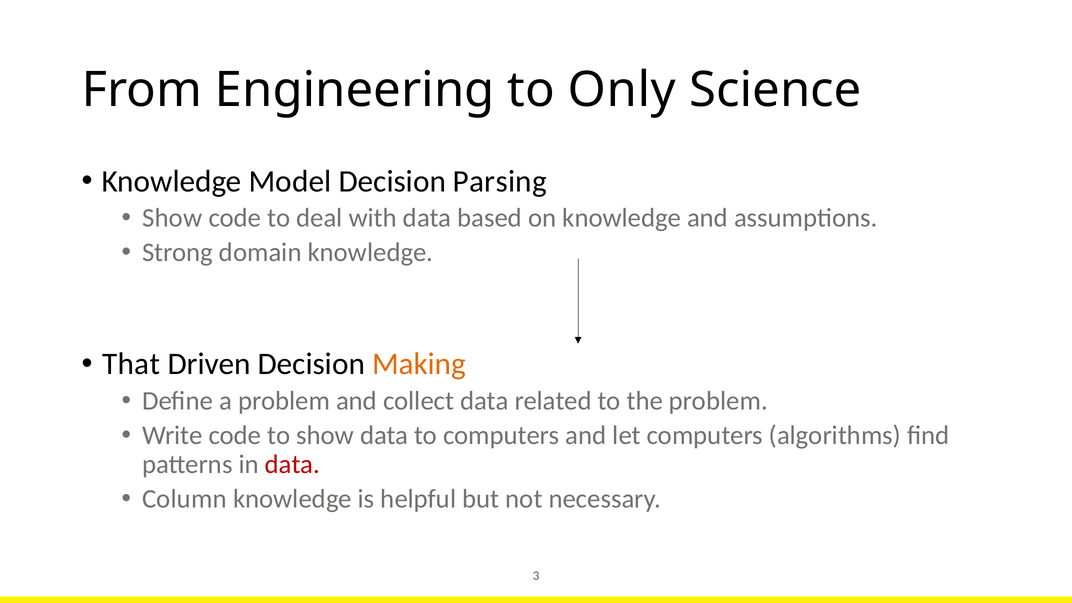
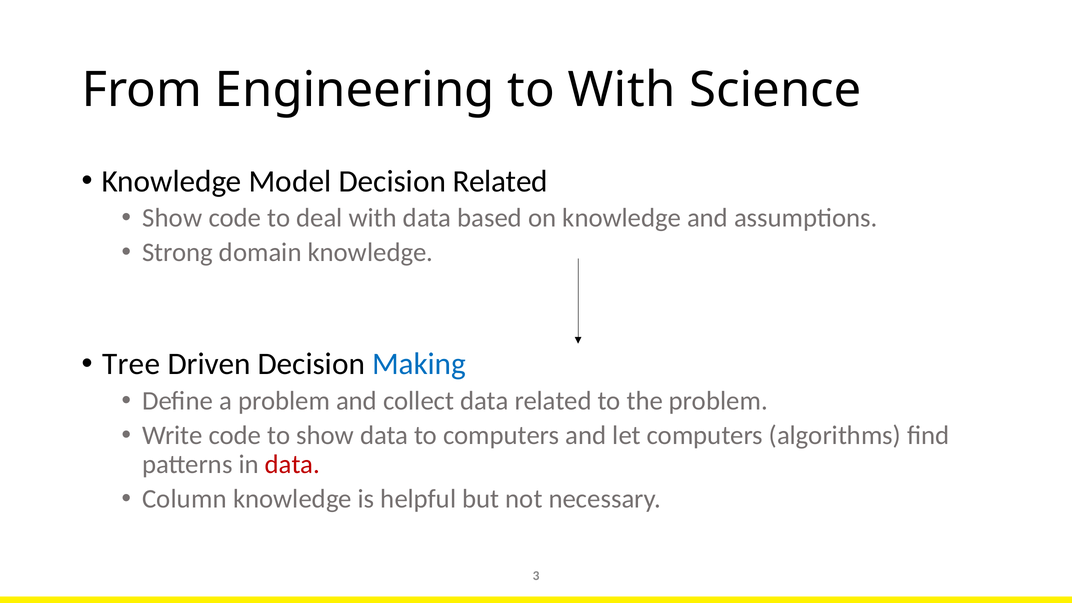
to Only: Only -> With (622, 90)
Decision Parsing: Parsing -> Related (500, 181)
That: That -> Tree (131, 364)
Making colour: orange -> blue (419, 364)
